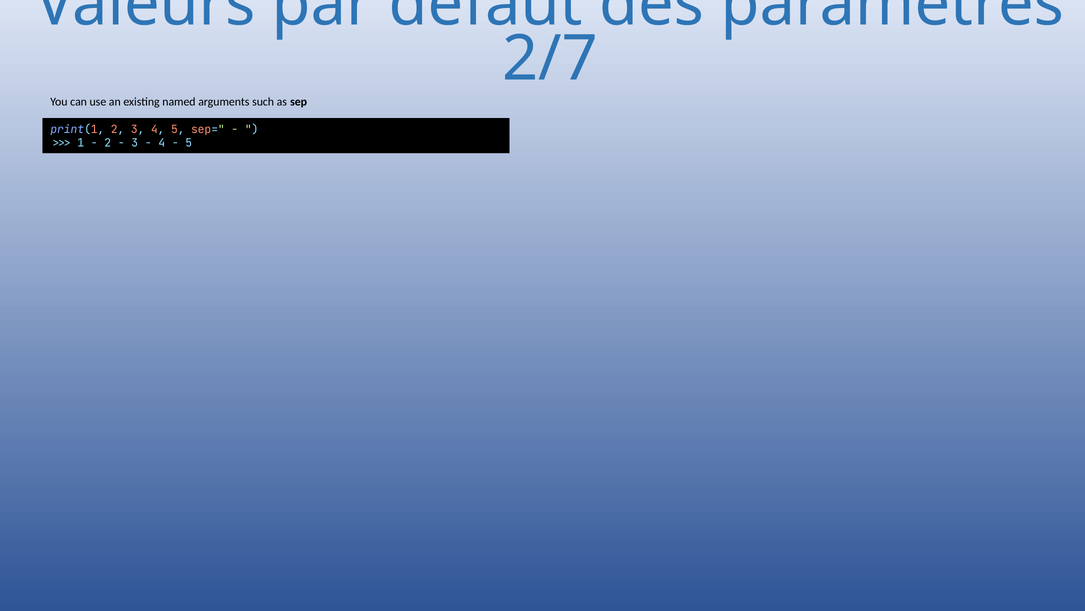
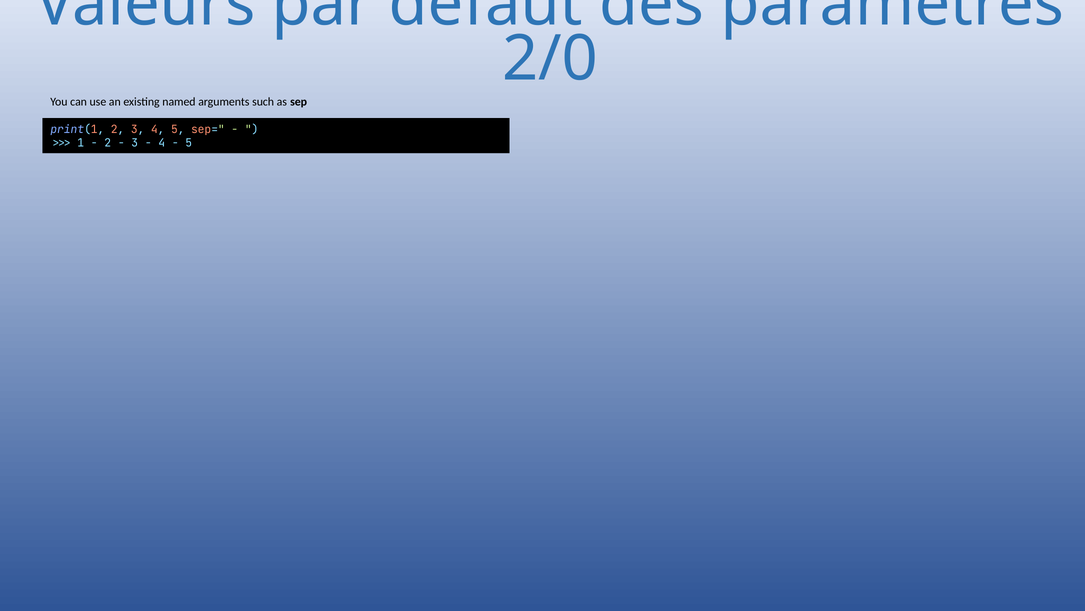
2/7: 2/7 -> 2/0 (550, 59)
